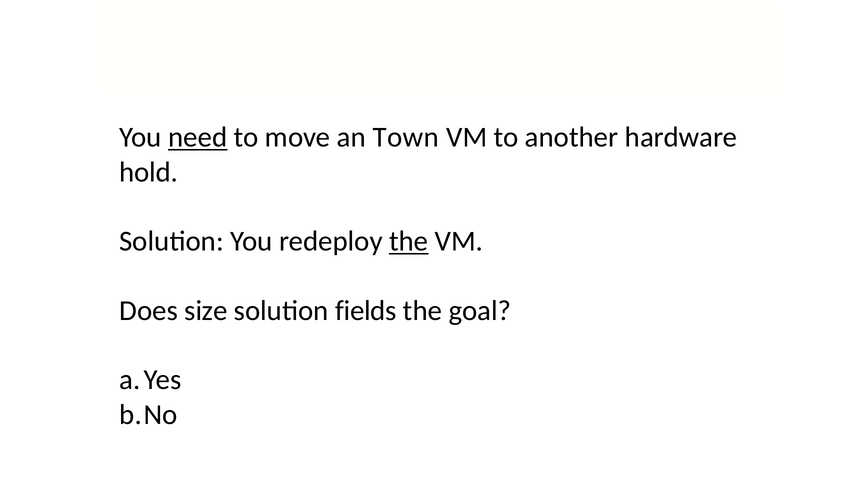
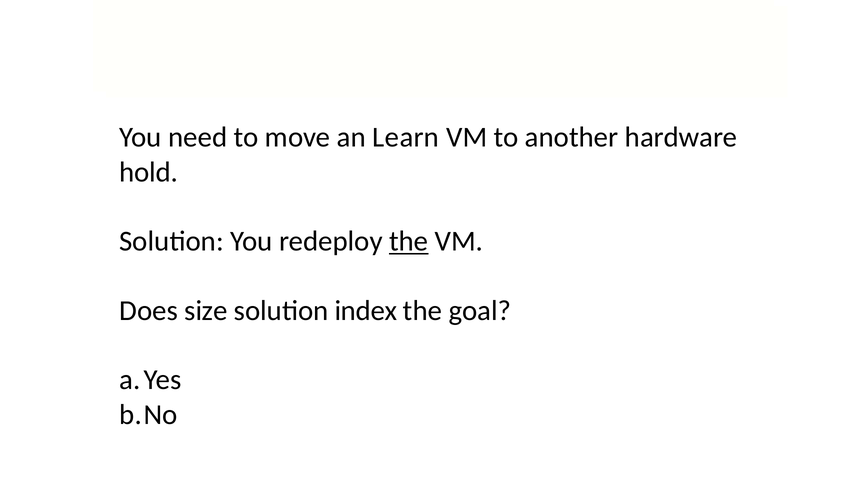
need underline: present -> none (198, 138)
Town: Town -> Learn (406, 138)
fields: fields -> index (366, 311)
